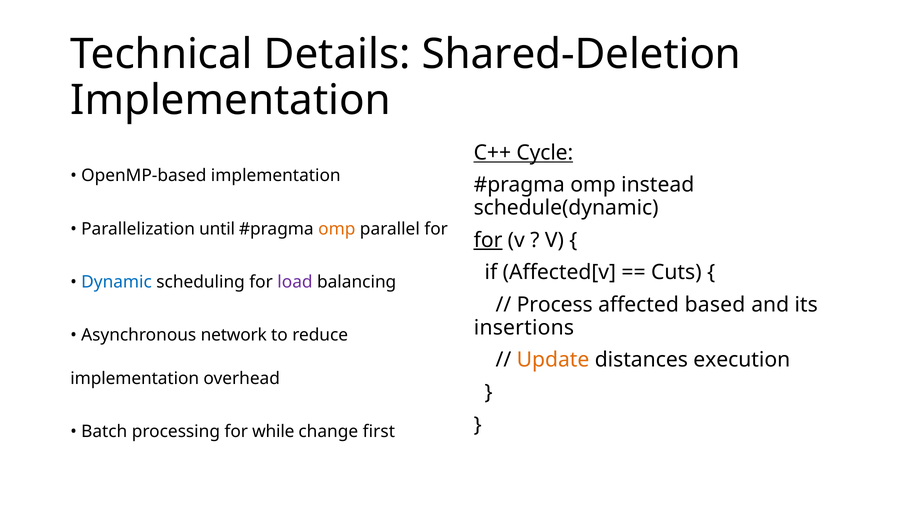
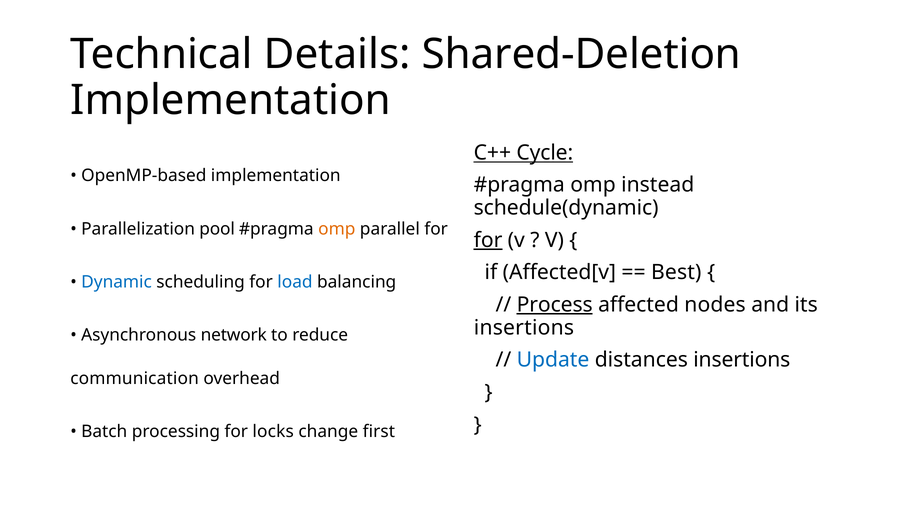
until: until -> pool (217, 229)
Cuts: Cuts -> Best (676, 273)
load colour: purple -> blue (295, 282)
Process underline: none -> present (555, 305)
based: based -> nodes (715, 305)
Update colour: orange -> blue (553, 360)
distances execution: execution -> insertions (742, 360)
implementation: implementation -> communication (135, 379)
while: while -> locks (273, 432)
